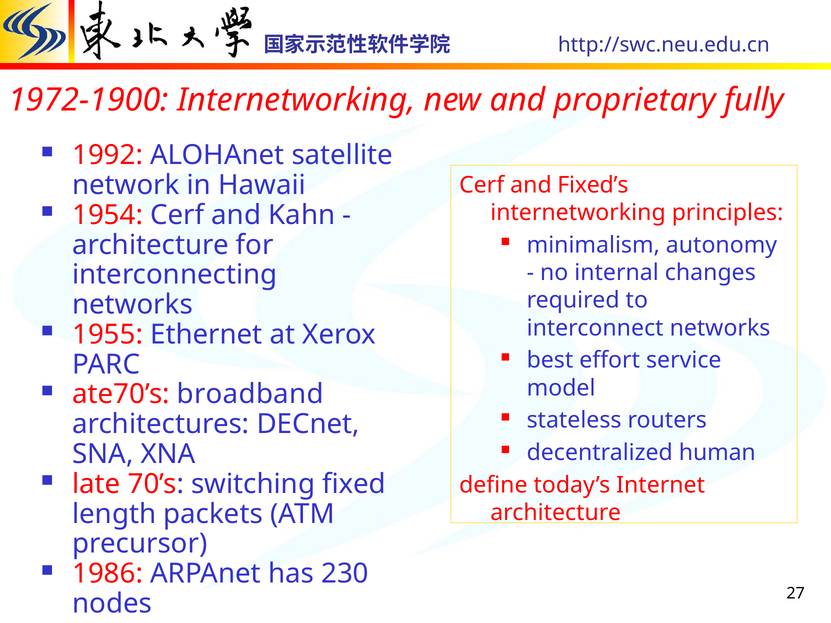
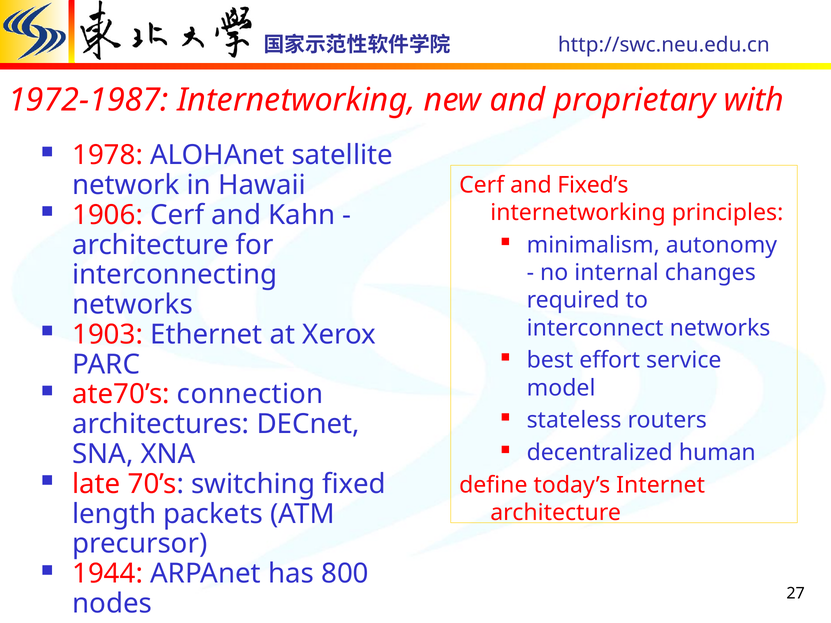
1972-1900: 1972-1900 -> 1972-1987 (88, 100)
fully: fully -> with (754, 100)
1992: 1992 -> 1978 (108, 155)
1954: 1954 -> 1906 (108, 215)
1955: 1955 -> 1903 (108, 335)
broadband: broadband -> connection (250, 395)
1986: 1986 -> 1944 (108, 574)
230: 230 -> 800 (345, 574)
